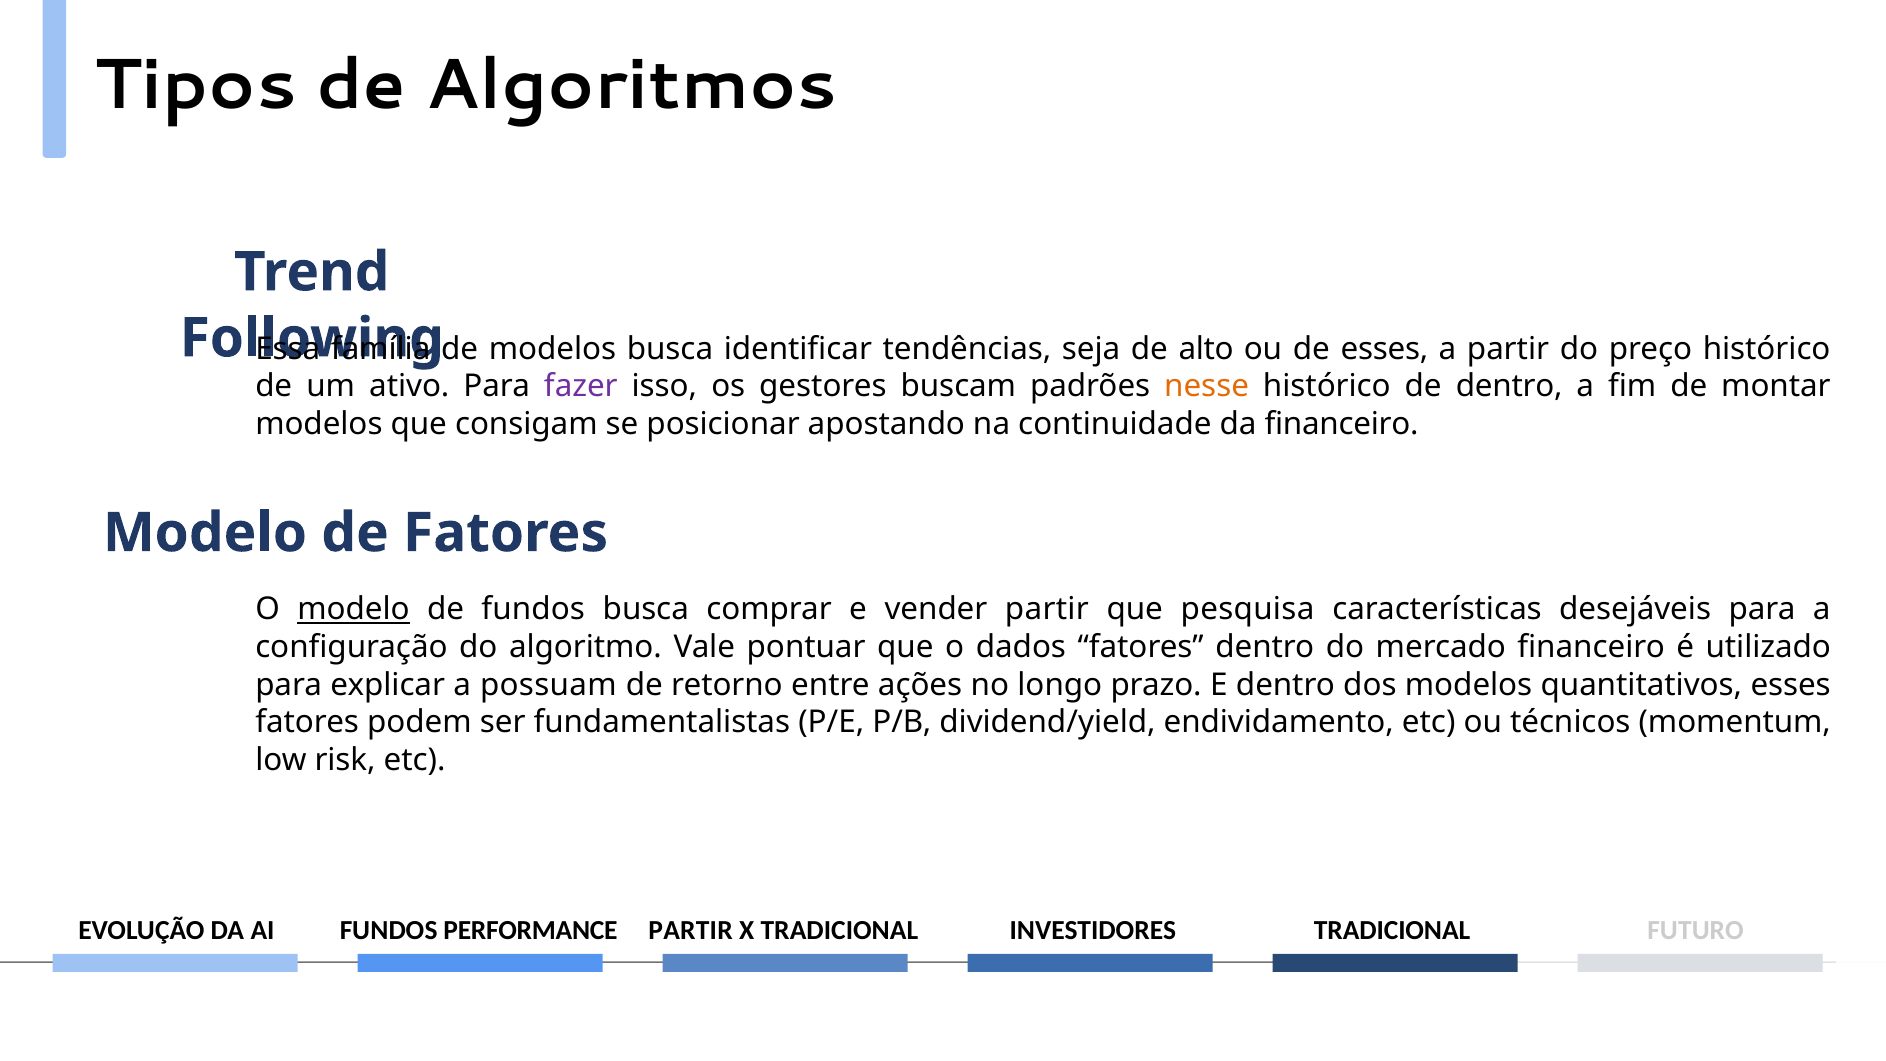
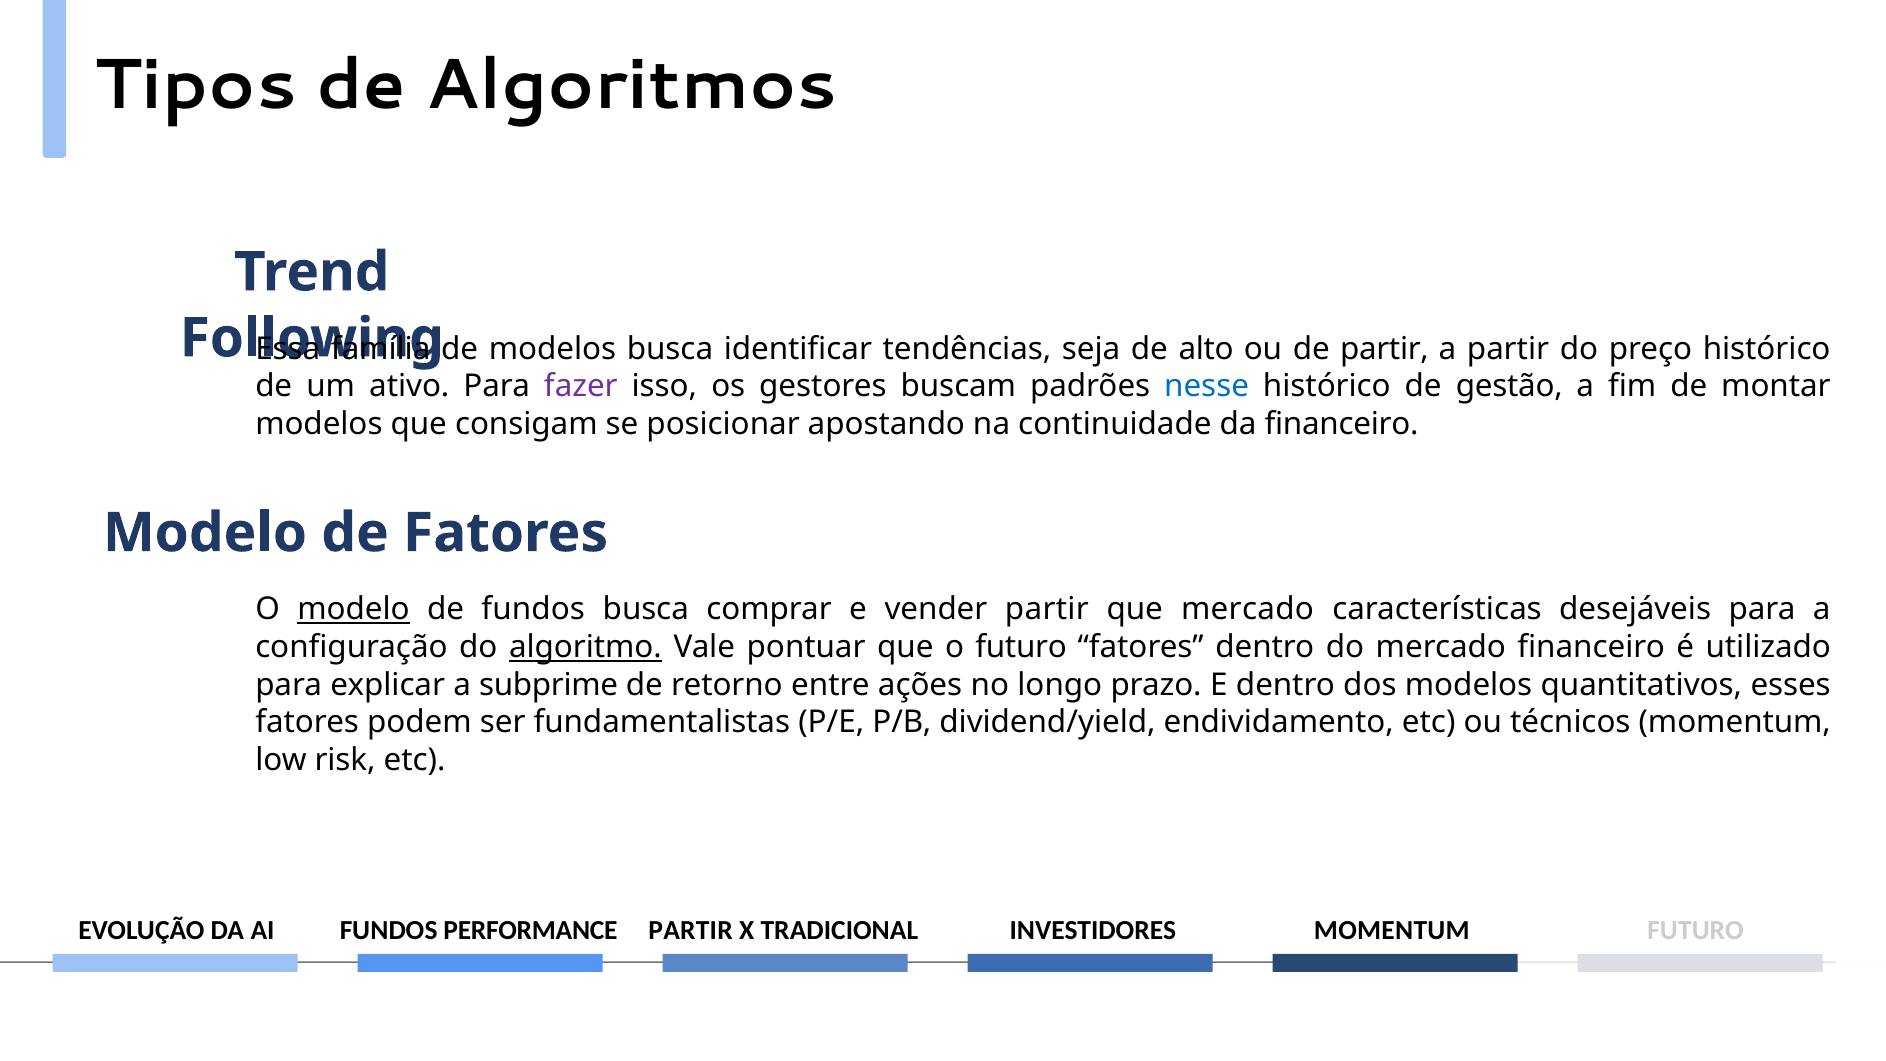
de esses: esses -> partir (1384, 349)
nesse colour: orange -> blue (1207, 386)
de dentro: dentro -> gestão (1509, 386)
que pesquisa: pesquisa -> mercado (1248, 609)
algoritmo underline: none -> present (585, 647)
o dados: dados -> futuro (1021, 647)
possuam: possuam -> subprime (549, 685)
INVESTIDORES TRADICIONAL: TRADICIONAL -> MOMENTUM (1392, 930)
